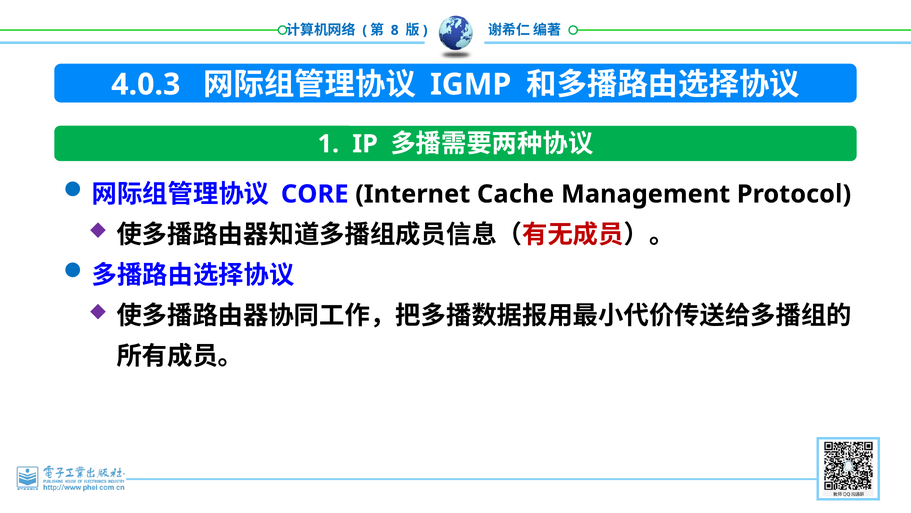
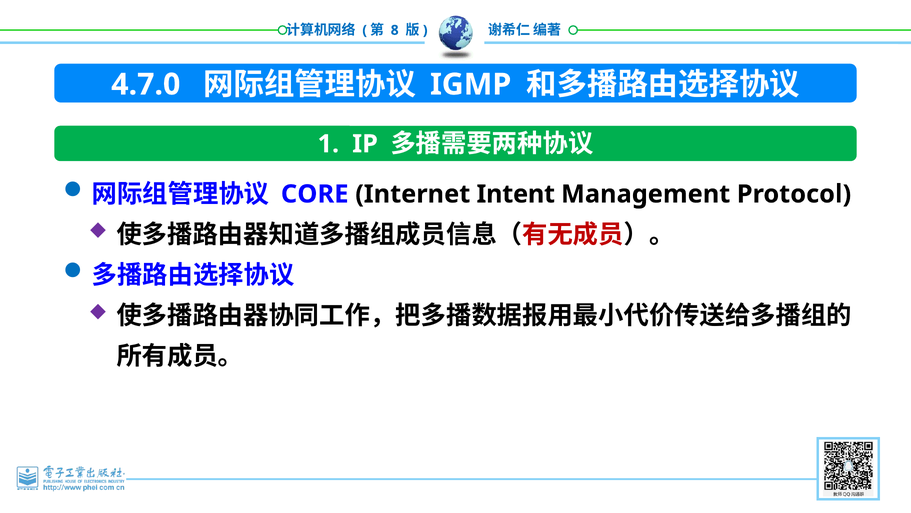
4.0.3: 4.0.3 -> 4.7.0 (146, 84)
Cache: Cache -> Intent (516, 194)
